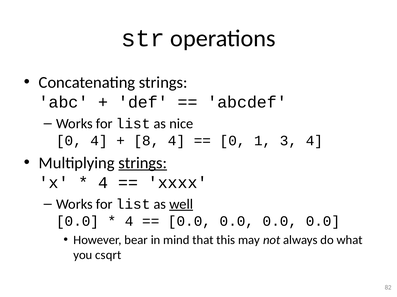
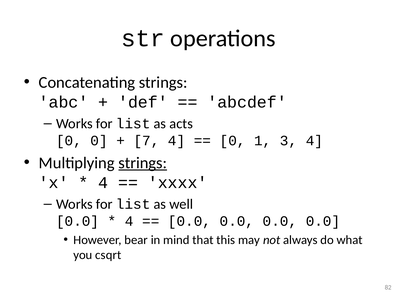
nice: nice -> acts (181, 124)
0 4: 4 -> 0 (99, 141)
8: 8 -> 7 (146, 141)
well underline: present -> none (181, 205)
